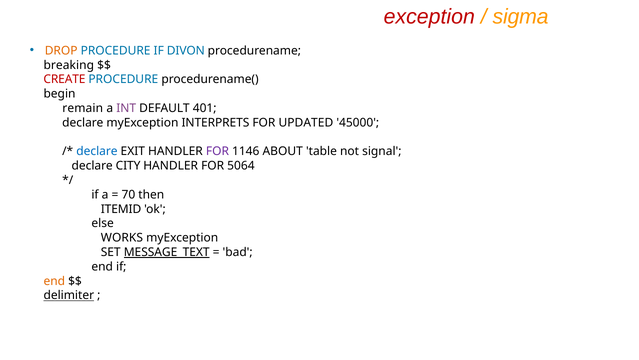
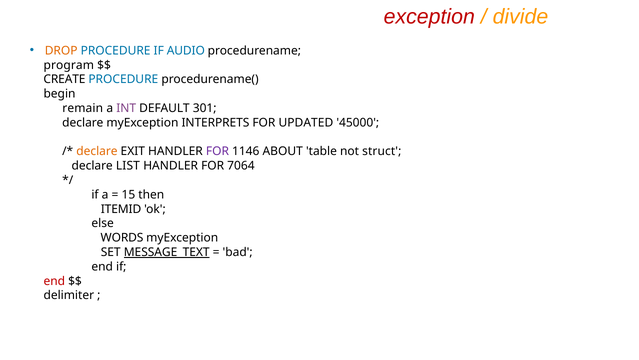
sigma: sigma -> divide (520, 17)
DIVON: DIVON -> AUDIO (186, 51)
breaking: breaking -> program (69, 65)
CREATE colour: red -> black (64, 79)
401: 401 -> 301 (205, 108)
declare colour: blue -> orange (97, 151)
signal: signal -> struct (382, 151)
CITY: CITY -> LIST (128, 166)
5064: 5064 -> 7064 (241, 166)
70: 70 -> 15 (128, 194)
WORKS: WORKS -> WORDS (122, 237)
end colour: orange -> red (54, 281)
delimiter underline: present -> none (69, 295)
